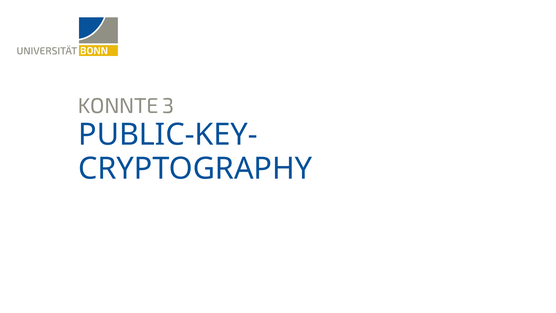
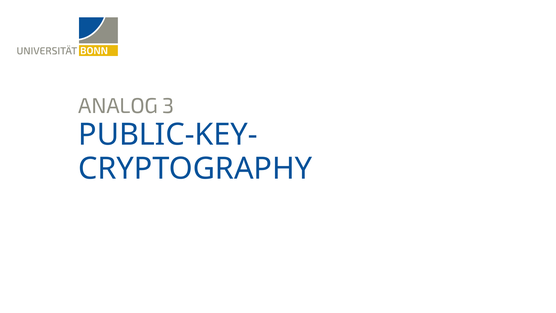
KONNTE: KONNTE -> ANALOG (118, 106)
